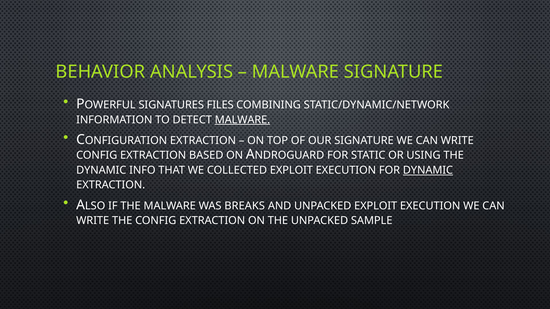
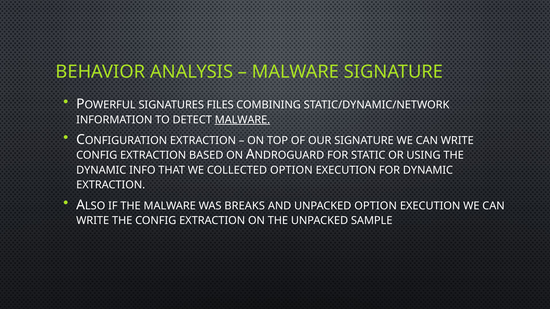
COLLECTED EXPLOIT: EXPLOIT -> OPTION (291, 170)
DYNAMIC underline: present -> none (428, 170)
UNPACKED EXPLOIT: EXPLOIT -> OPTION (376, 206)
